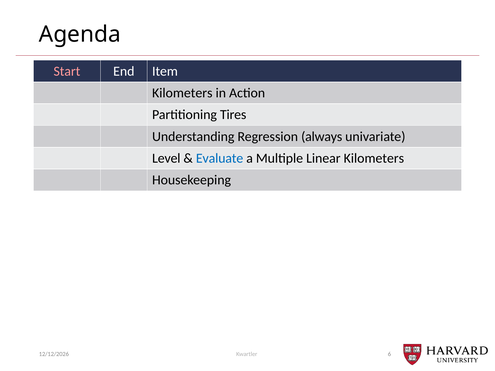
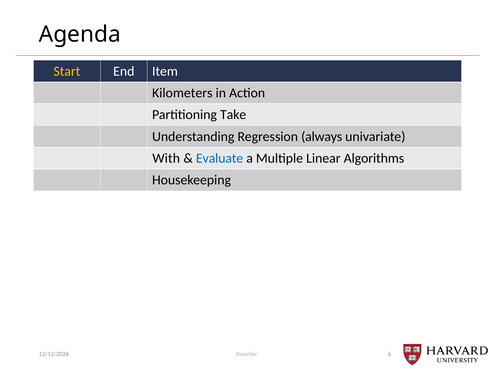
Start colour: pink -> yellow (67, 71)
Tires: Tires -> Take (233, 115)
Level: Level -> With (166, 158)
Linear Kilometers: Kilometers -> Algorithms (374, 158)
